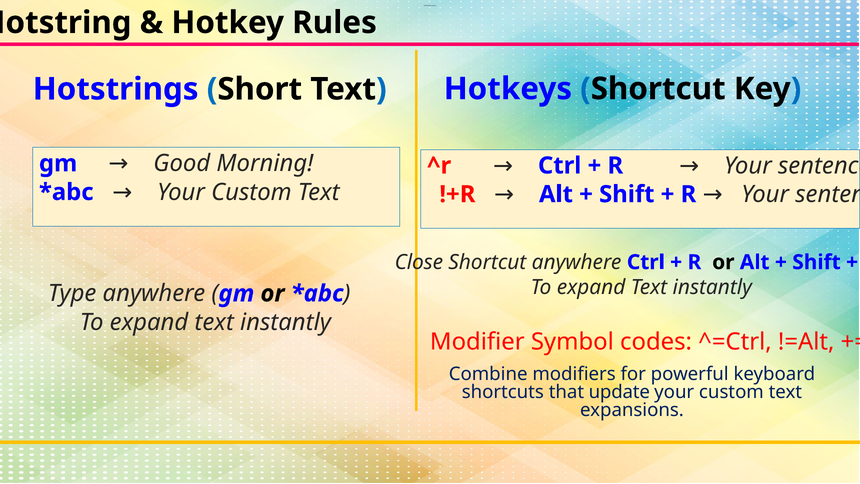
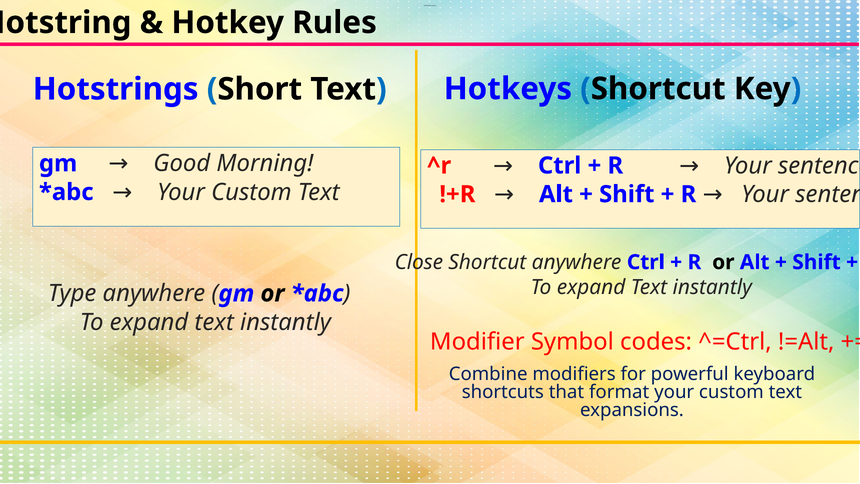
update: update -> format (619, 392)
